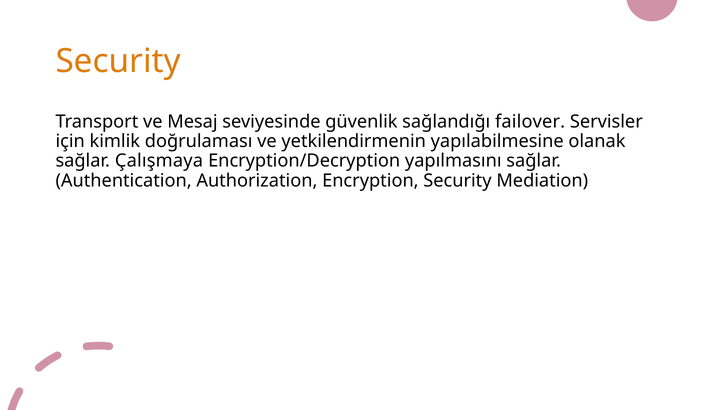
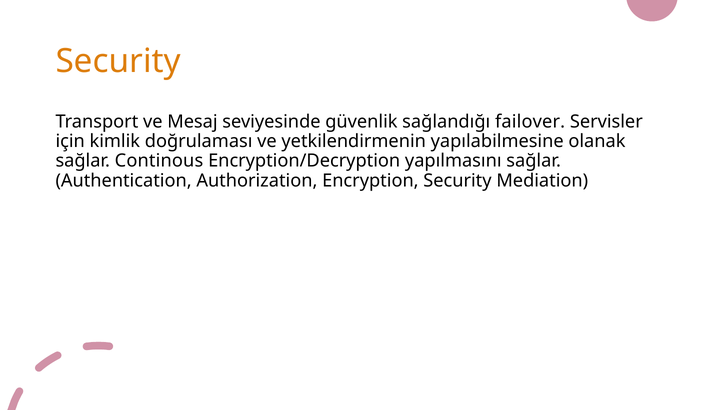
Çalışmaya: Çalışmaya -> Continous (159, 161)
